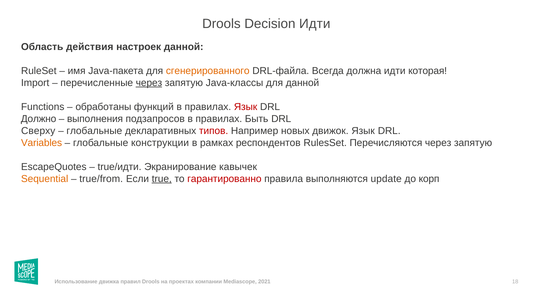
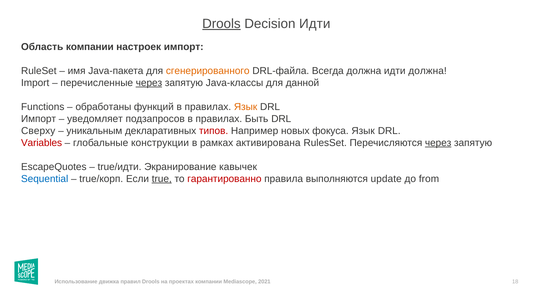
Drools underline: none -> present (221, 24)
Область действия: действия -> компании (90, 47)
настроек данной: данной -> импорт (184, 47)
идти которая: которая -> должна (428, 71)
Язык colour: red -> orange (246, 107)
Должно: Должно -> Импорт (39, 119)
выполнения: выполнения -> уведомляет (95, 119)
глобальные: глобальные -> уникальным (94, 131)
движок: движок -> фокуса (330, 131)
Variables colour: orange -> red (42, 143)
респондентов: респондентов -> активирована (268, 143)
через underline: none -> present (438, 143)
Sequential colour: orange -> blue (45, 179)
true/from: true/from -> true/корп (101, 179)
корп: корп -> from (429, 179)
